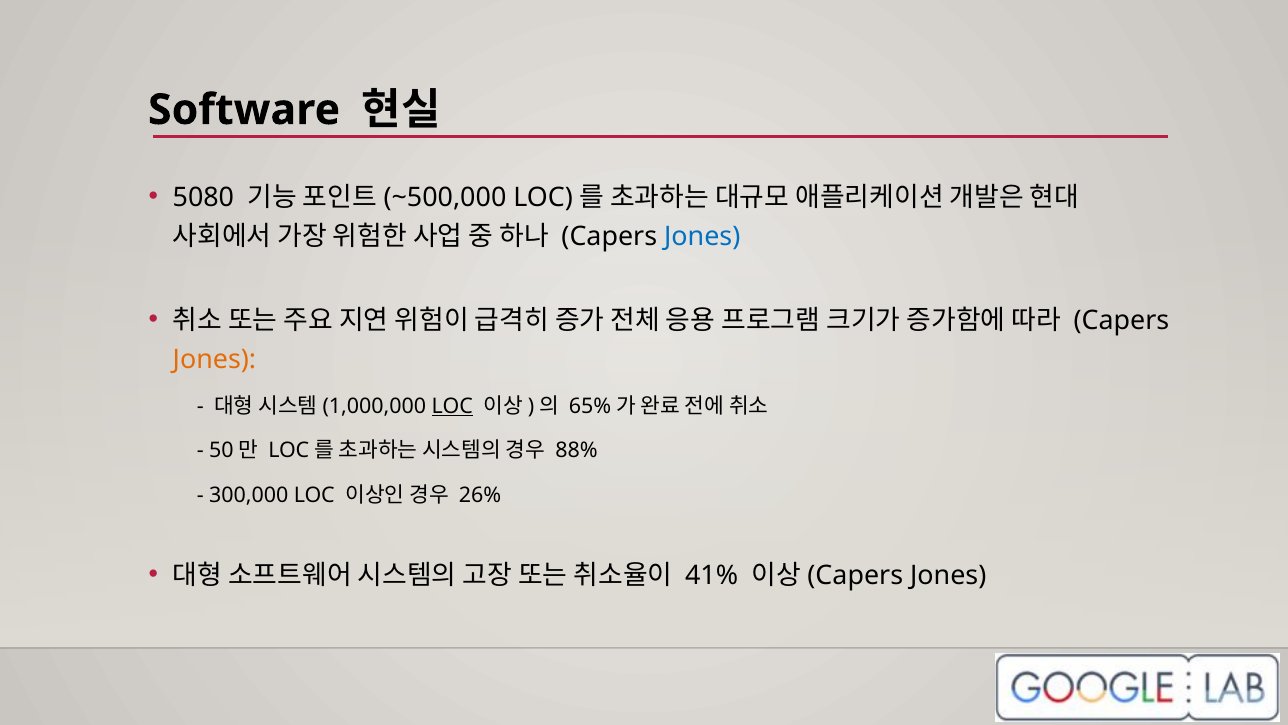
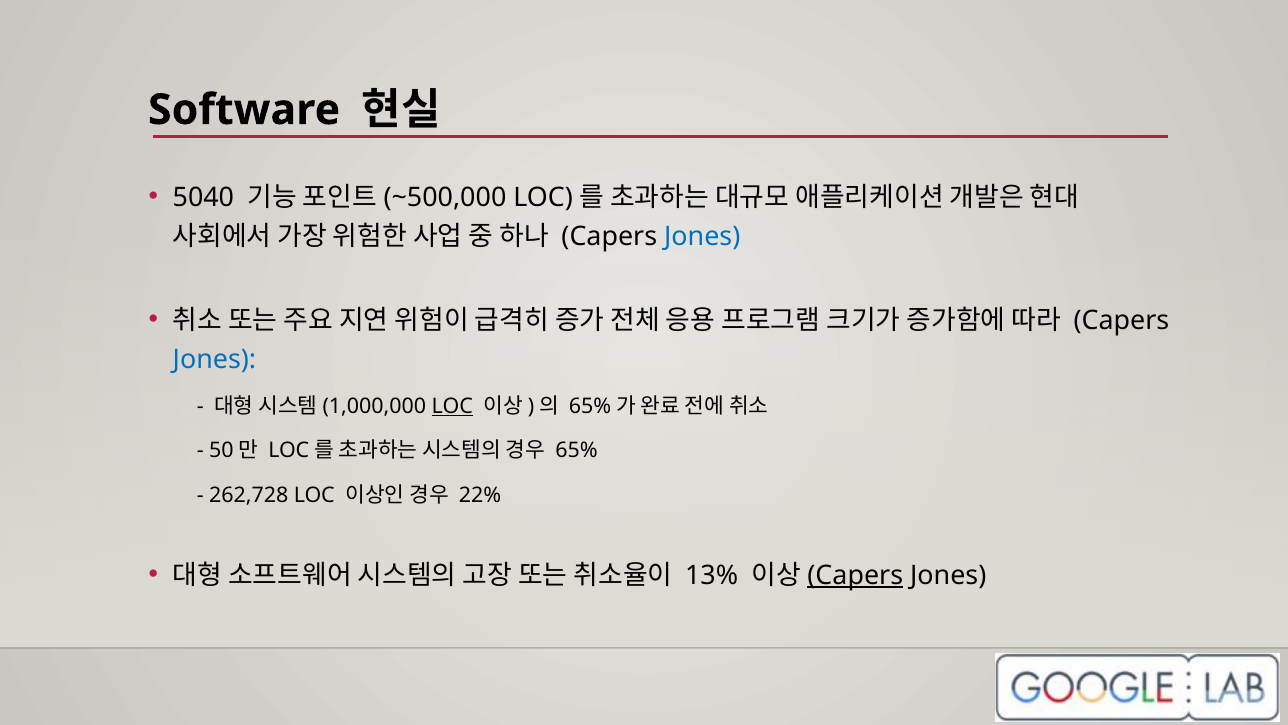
5080: 5080 -> 5040 (203, 197)
Jones colour: orange -> blue (214, 359)
88%: 88% -> 65% (577, 450)
300,000: 300,000 -> 262,728 (249, 495)
26%: 26% -> 22% (480, 495)
41%: 41% -> 13% (712, 575)
Capers underline: none -> present (855, 575)
